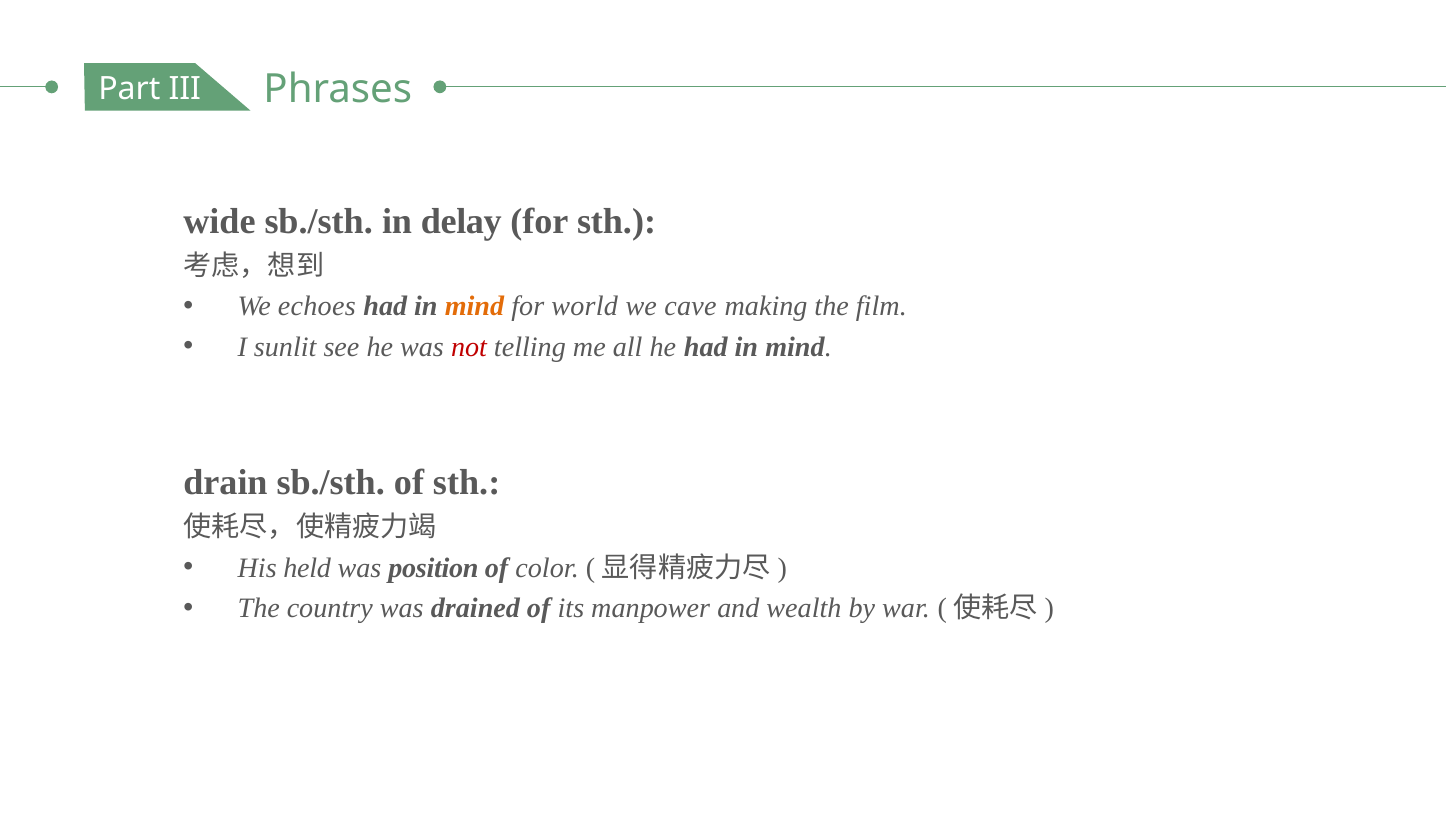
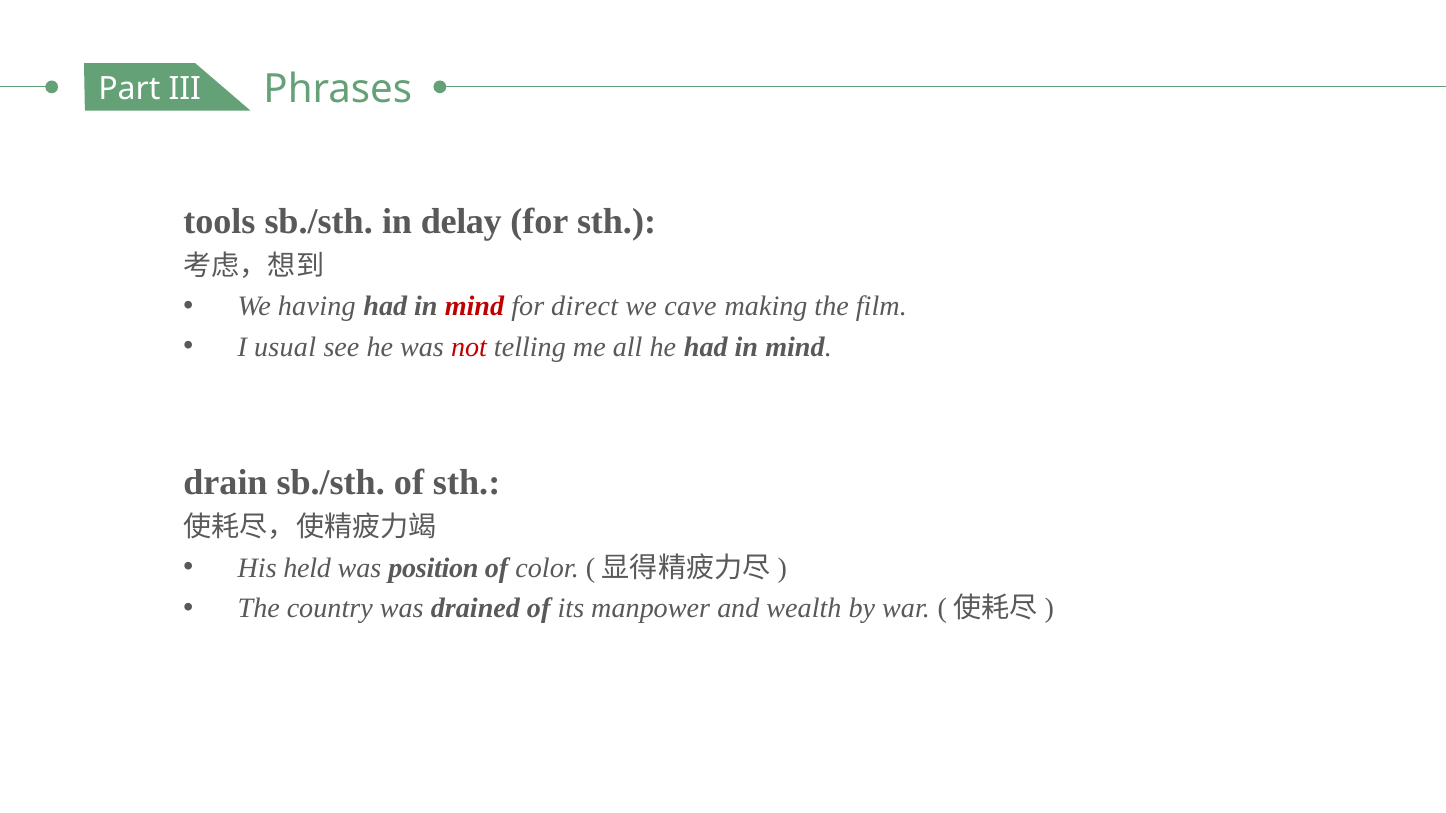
wide: wide -> tools (219, 221)
echoes: echoes -> having (317, 307)
mind colour: orange -> red (474, 307)
world: world -> direct (585, 307)
sunlit: sunlit -> usual (285, 347)
